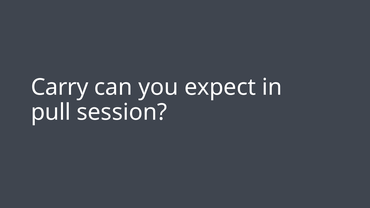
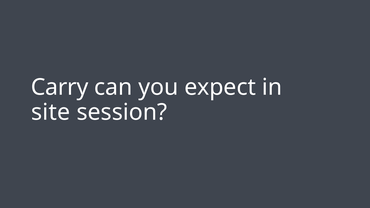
pull: pull -> site (51, 112)
